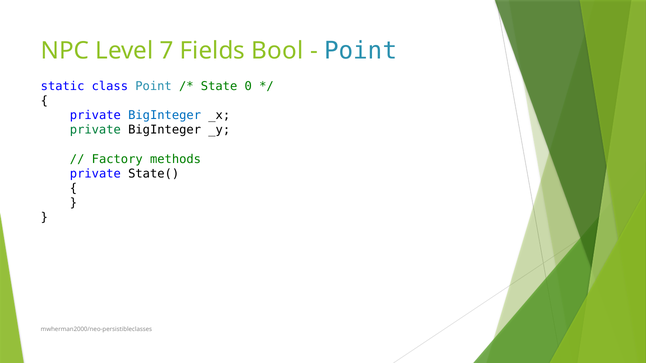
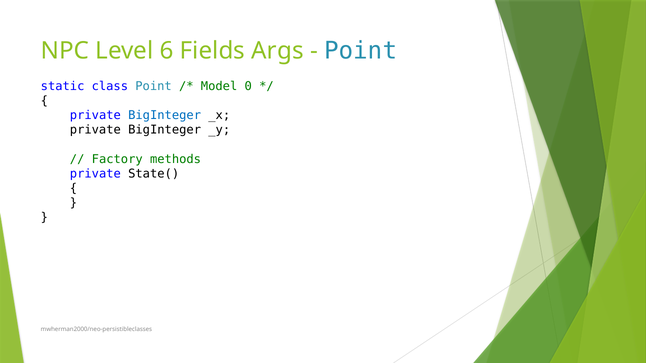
7: 7 -> 6 (167, 51)
Bool: Bool -> Args (278, 51)
State: State -> Model (219, 87)
private colour: green -> black (95, 130)
